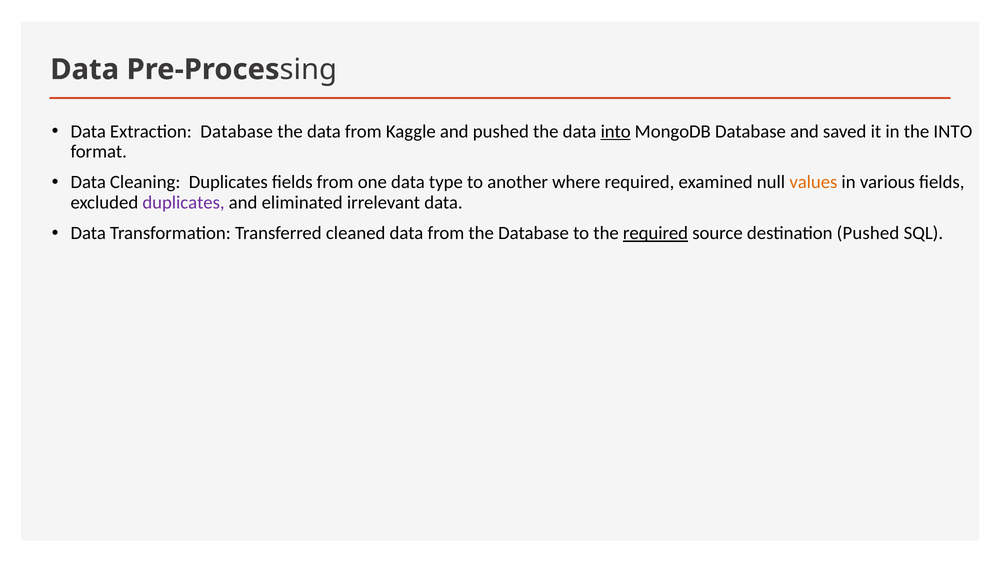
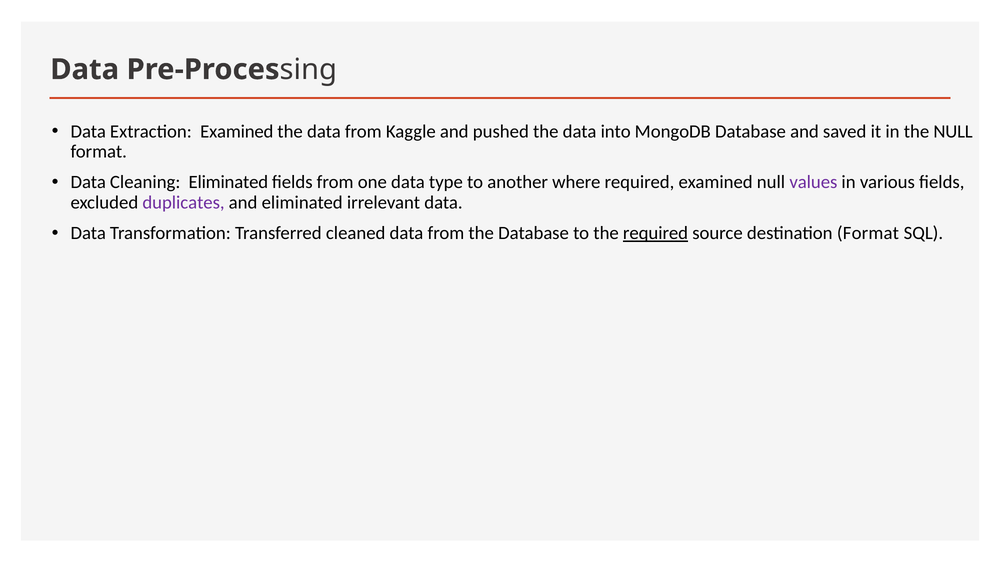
Extraction Database: Database -> Examined (237, 132)
into underline: present -> none (616, 132)
the INTO: INTO -> NULL (953, 132)
Cleaning Duplicates: Duplicates -> Eliminated (228, 182)
values colour: orange -> purple (813, 182)
destination Pushed: Pushed -> Format (868, 233)
